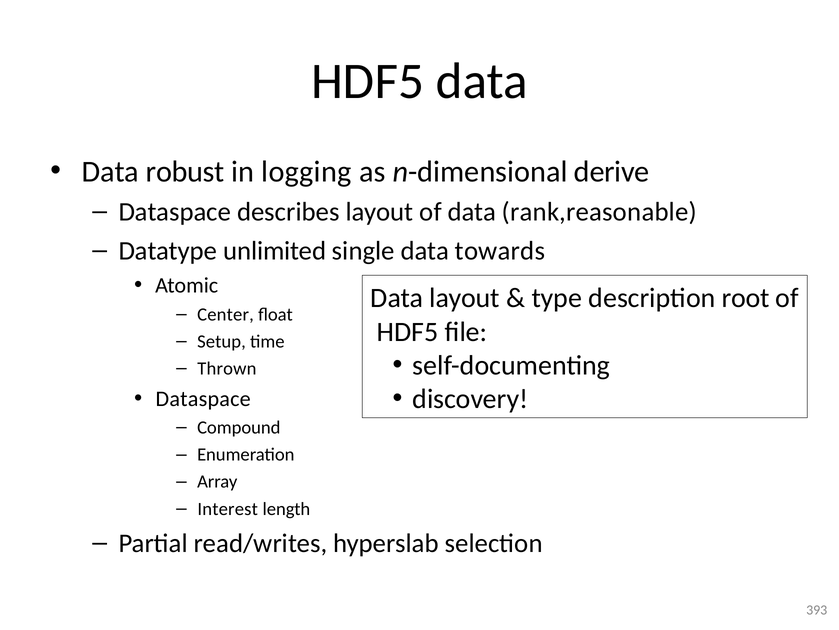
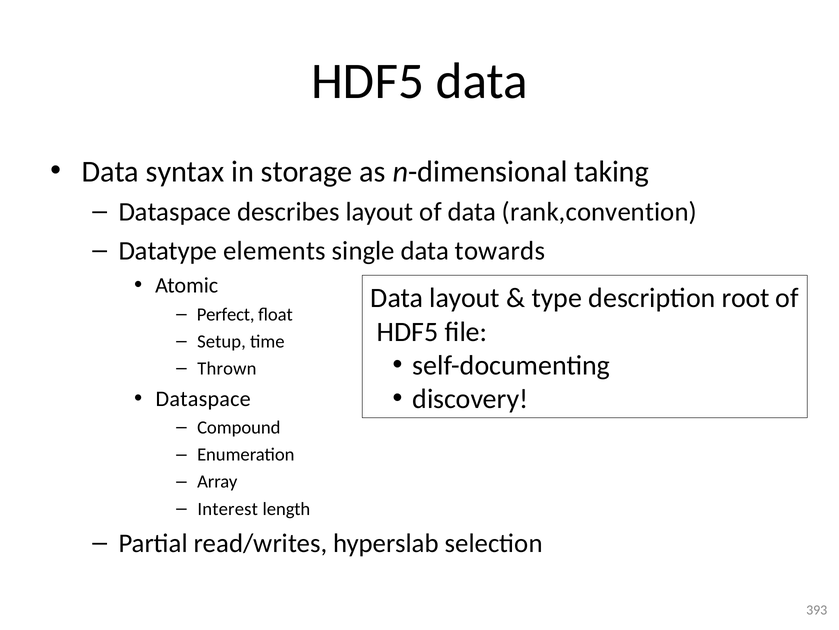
robust: robust -> syntax (185, 171)
logging: logging -> storage (307, 171)
derive: derive -> taking (612, 171)
rank,reasonable: rank,reasonable -> rank,convention (599, 212)
unlimited: unlimited -> elements (275, 251)
Center: Center -> Perfect (226, 314)
